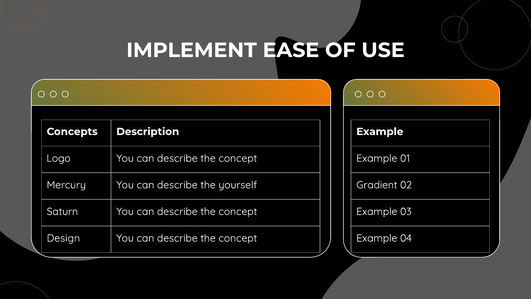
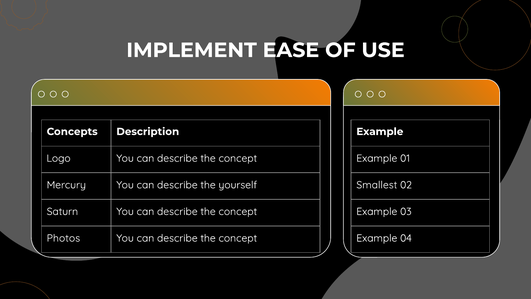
Gradient: Gradient -> Smallest (377, 185)
Design: Design -> Photos (63, 238)
